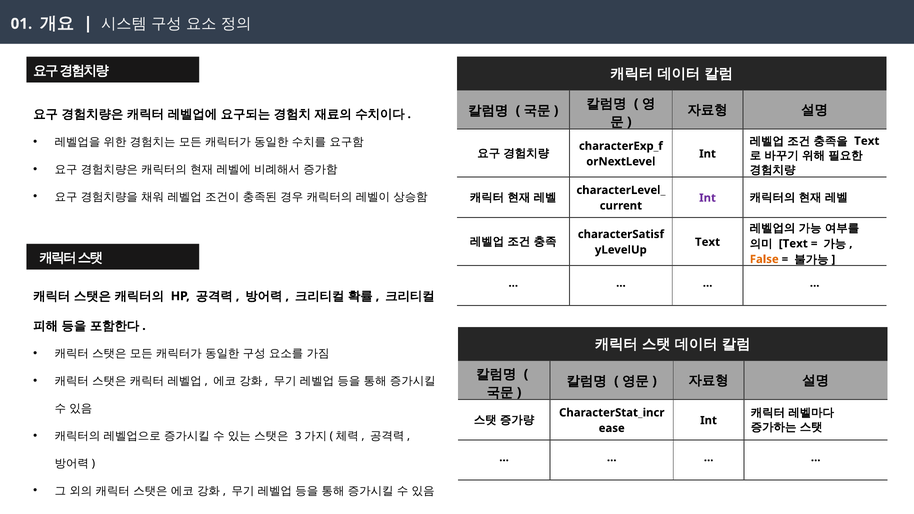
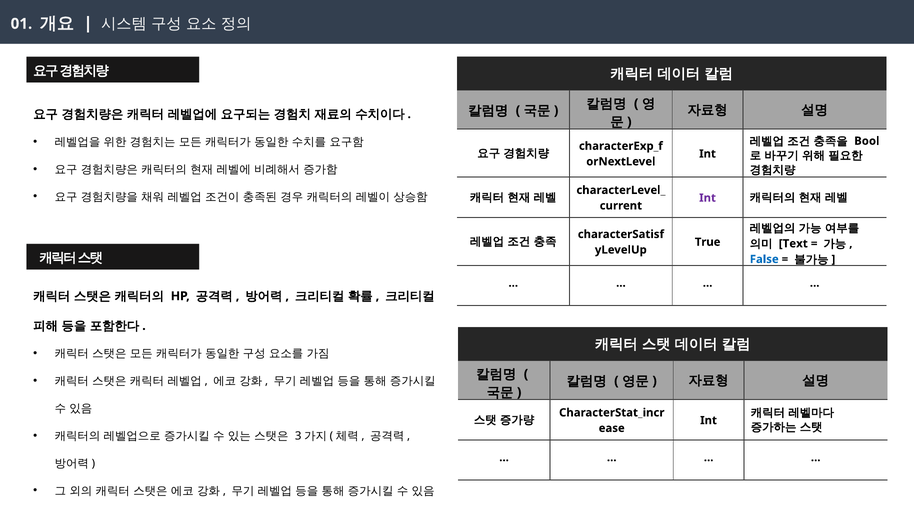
Text: Text -> Bool (867, 141)
Text: Text -> True (708, 242)
False colour: orange -> blue (764, 259)
